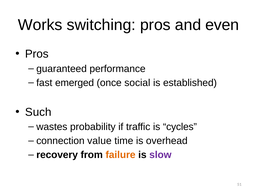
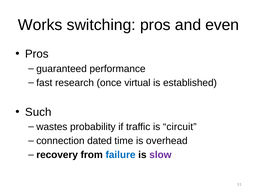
emerged: emerged -> research (75, 83)
social: social -> virtual (137, 83)
cycles: cycles -> circuit (180, 127)
value: value -> dated (100, 141)
failure colour: orange -> blue (121, 155)
